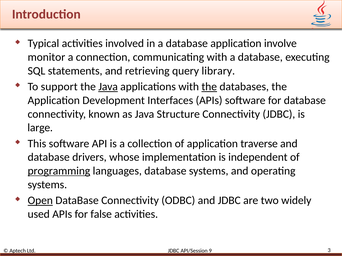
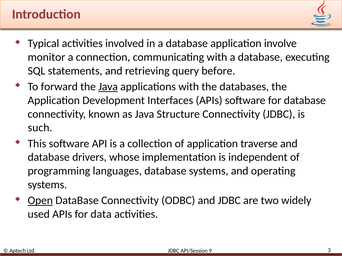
library: library -> before (218, 71)
support: support -> forward (59, 87)
the underline: present -> none (209, 87)
large: large -> such (40, 128)
programming underline: present -> none (59, 171)
false: false -> data (101, 215)
